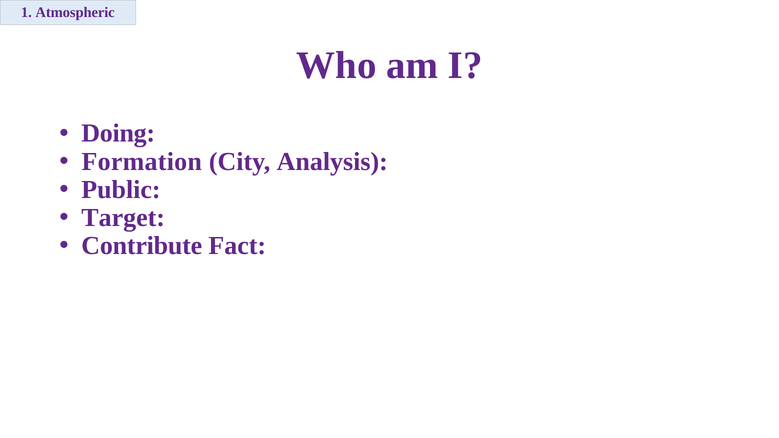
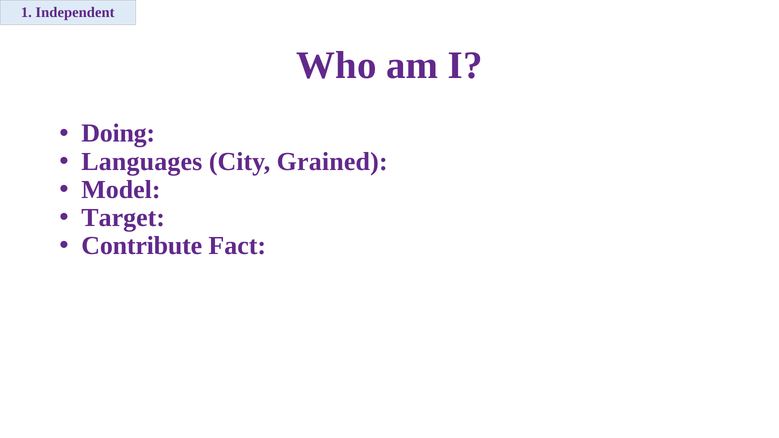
Atmospheric: Atmospheric -> Independent (75, 12)
Formation: Formation -> Languages (142, 162)
Analysis: Analysis -> Grained (332, 162)
Public: Public -> Model (121, 190)
